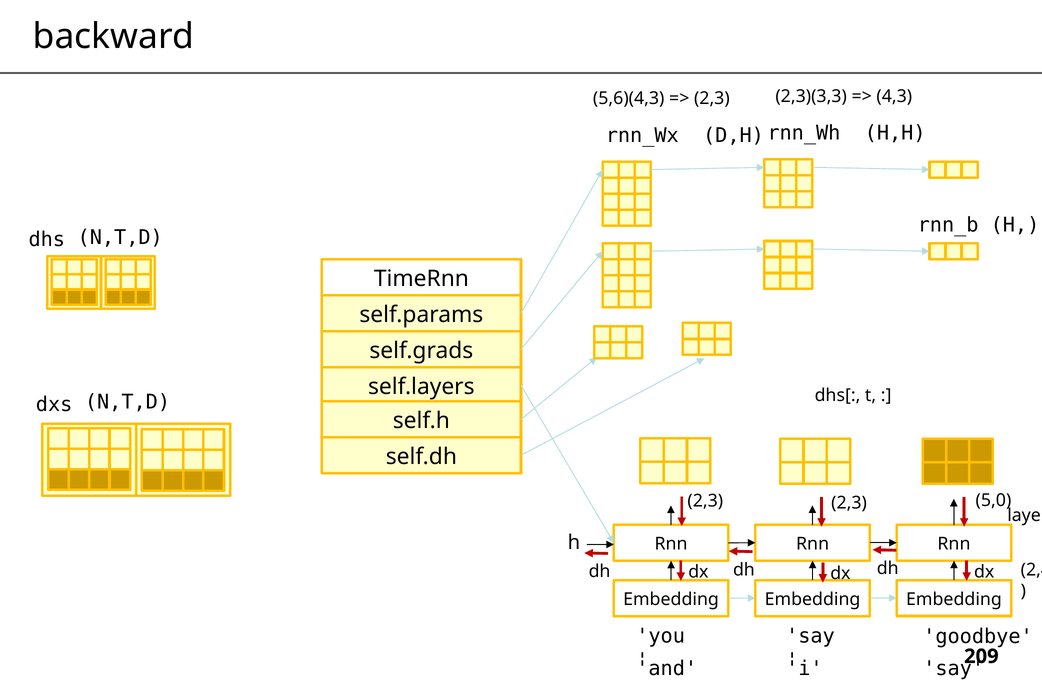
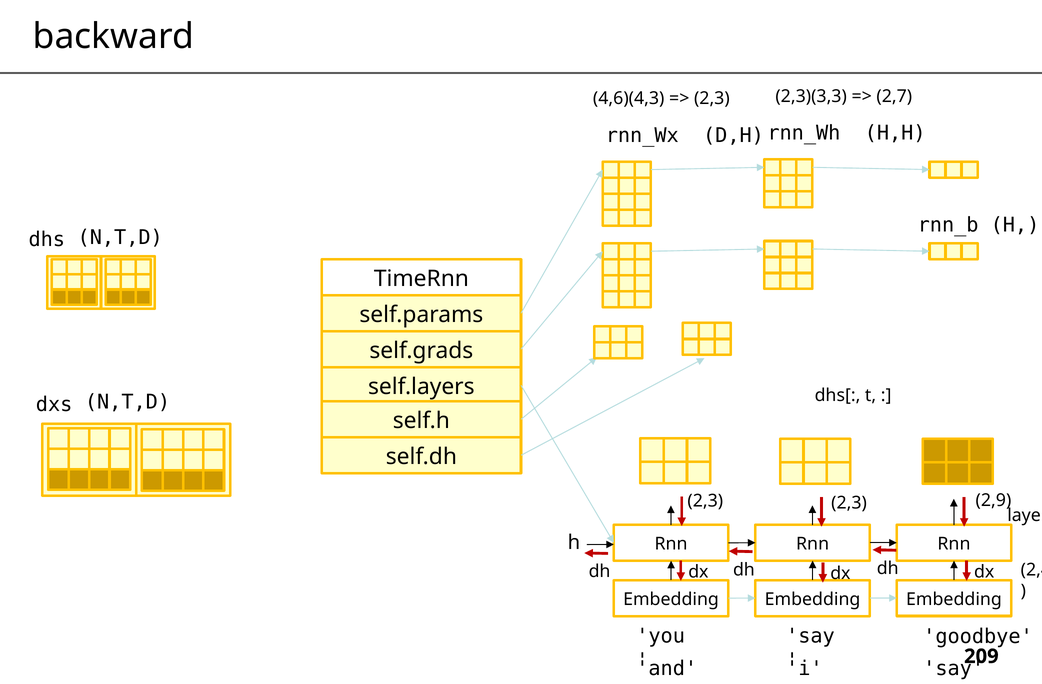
5,6)(4,3: 5,6)(4,3 -> 4,6)(4,3 (629, 99)
4,3: 4,3 -> 2,7 (894, 96)
5,0: 5,0 -> 2,9 (993, 501)
